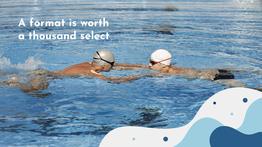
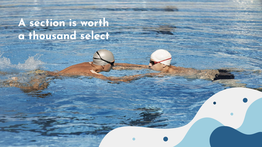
format: format -> section (47, 23)
